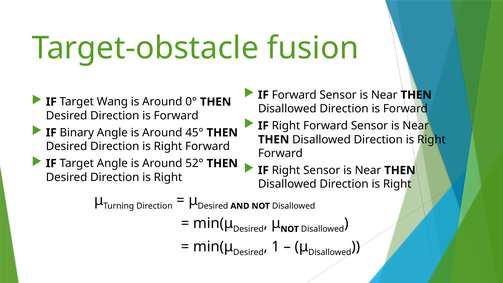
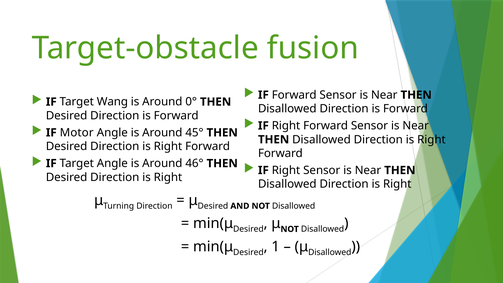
Binary: Binary -> Motor (77, 133)
52°: 52° -> 46° (194, 163)
